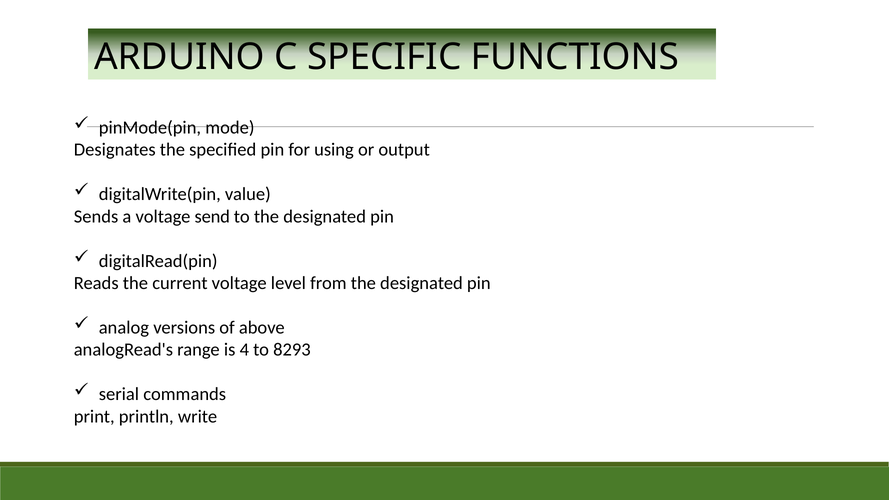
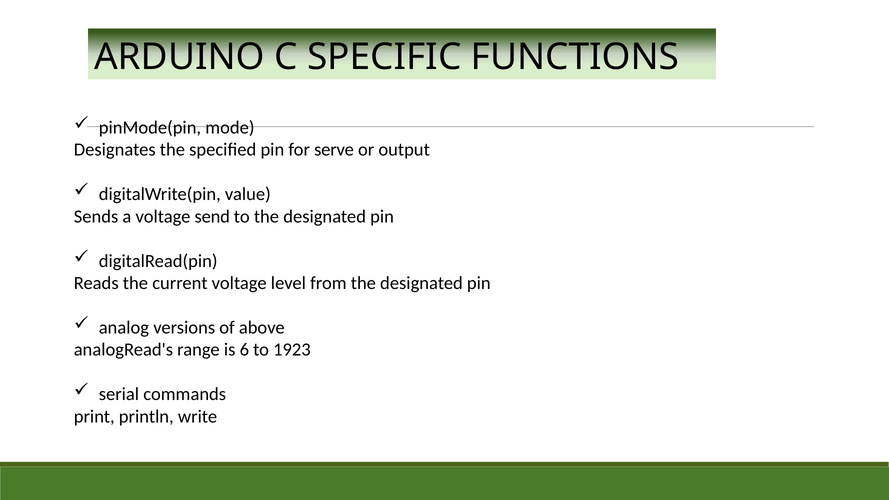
using: using -> serve (334, 150)
4: 4 -> 6 (244, 350)
8293: 8293 -> 1923 (292, 350)
